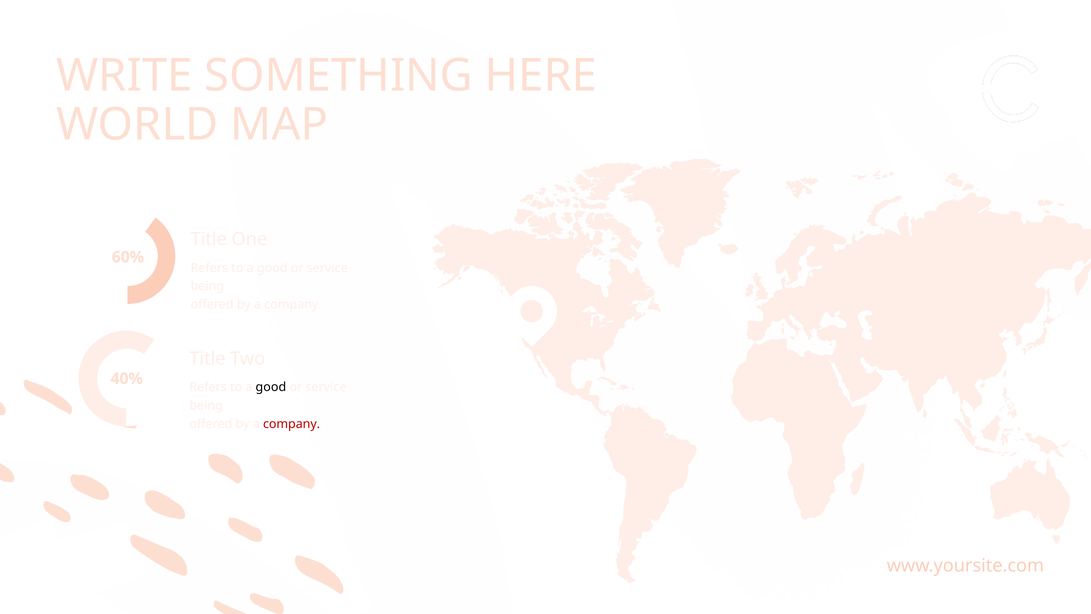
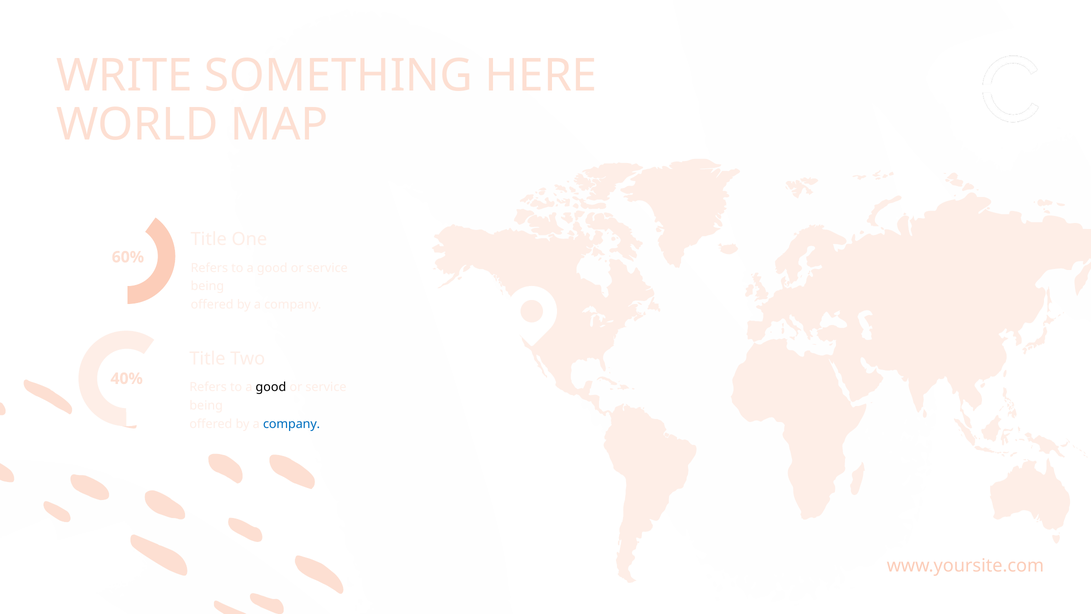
company colour: red -> blue (292, 424)
